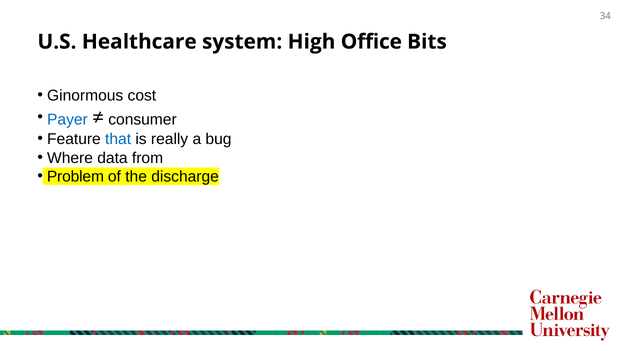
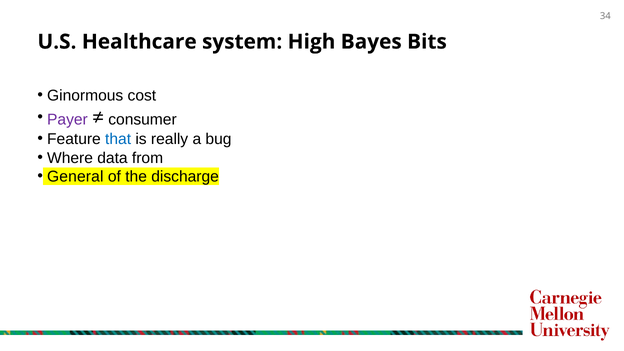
Office: Office -> Bayes (371, 42)
Payer colour: blue -> purple (67, 119)
Problem: Problem -> General (75, 177)
